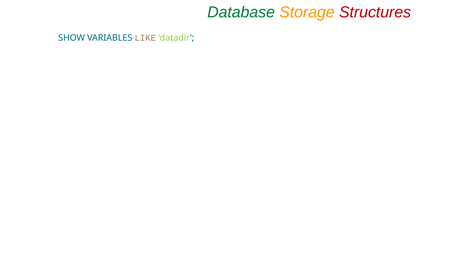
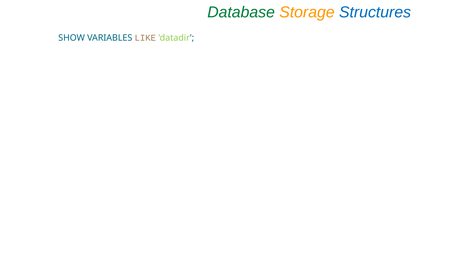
Structures colour: red -> blue (375, 12)
